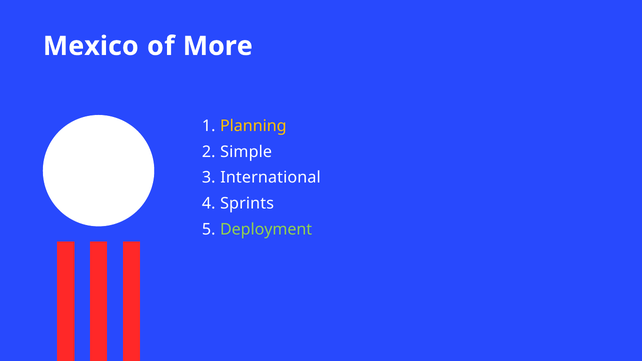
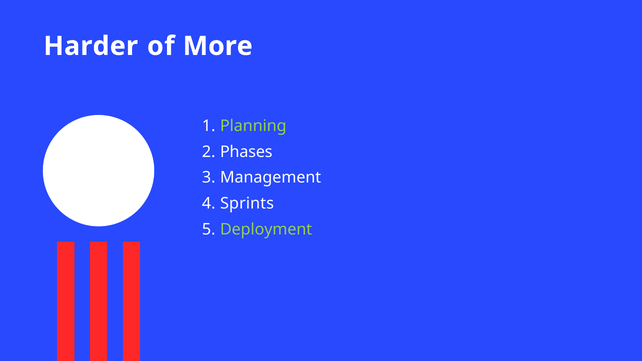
Mexico: Mexico -> Harder (91, 46)
Planning colour: yellow -> light green (253, 126)
Simple: Simple -> Phases (246, 152)
International: International -> Management (271, 178)
